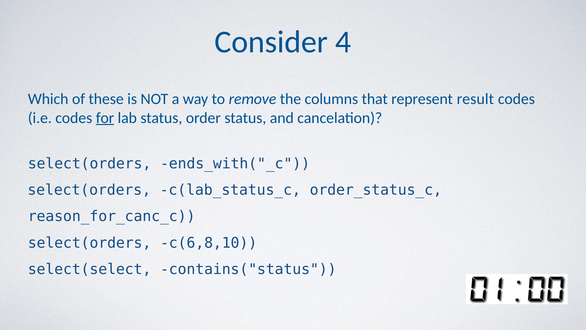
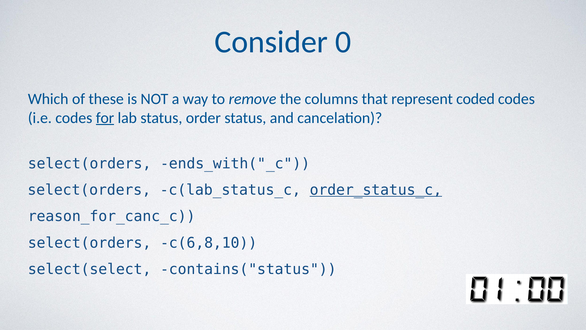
4: 4 -> 0 (343, 42)
result: result -> coded (475, 99)
order_status_c underline: none -> present (376, 190)
